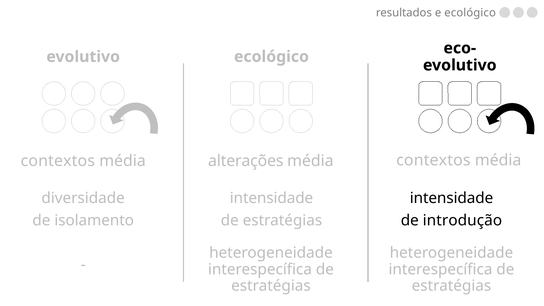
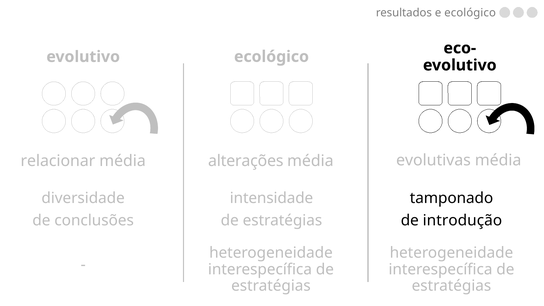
contextos: contextos -> relacionar (58, 161)
média contextos: contextos -> evolutivas (433, 160)
intensidade: intensidade -> tamponado (451, 198)
isolamento: isolamento -> conclusões (94, 220)
